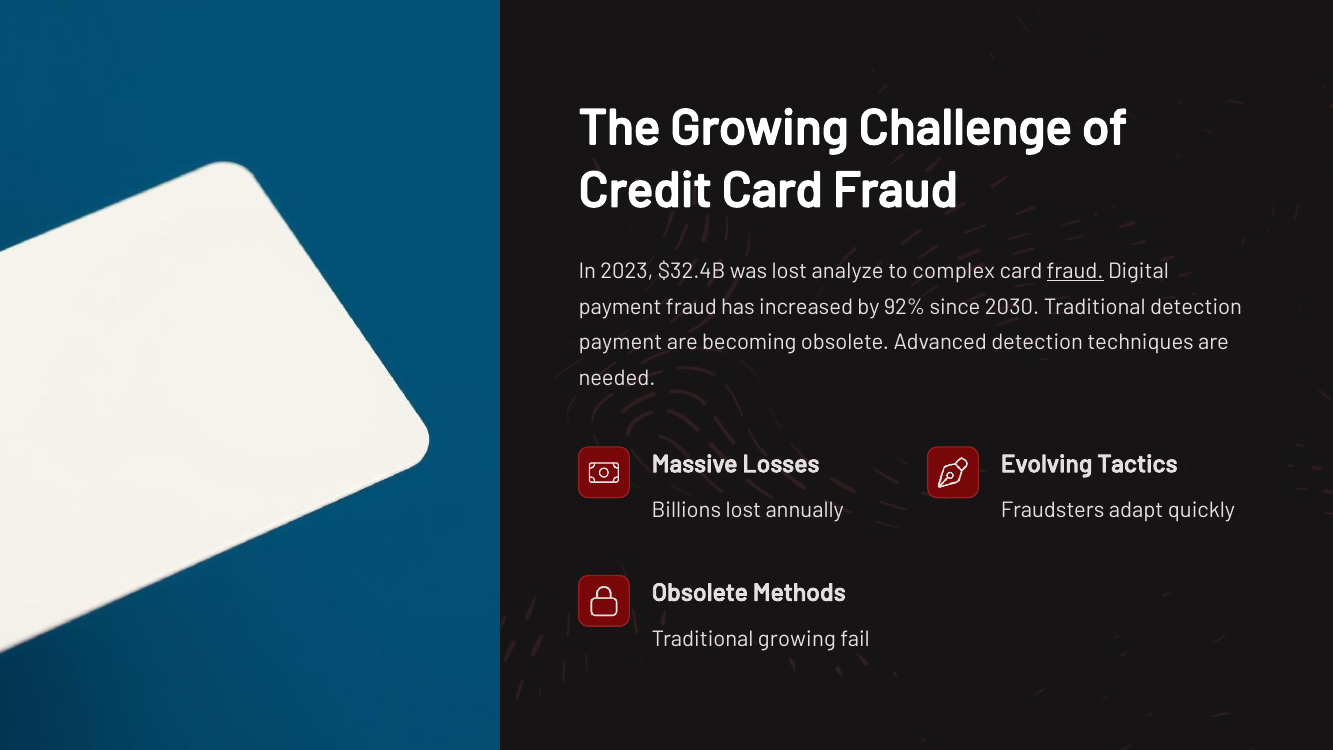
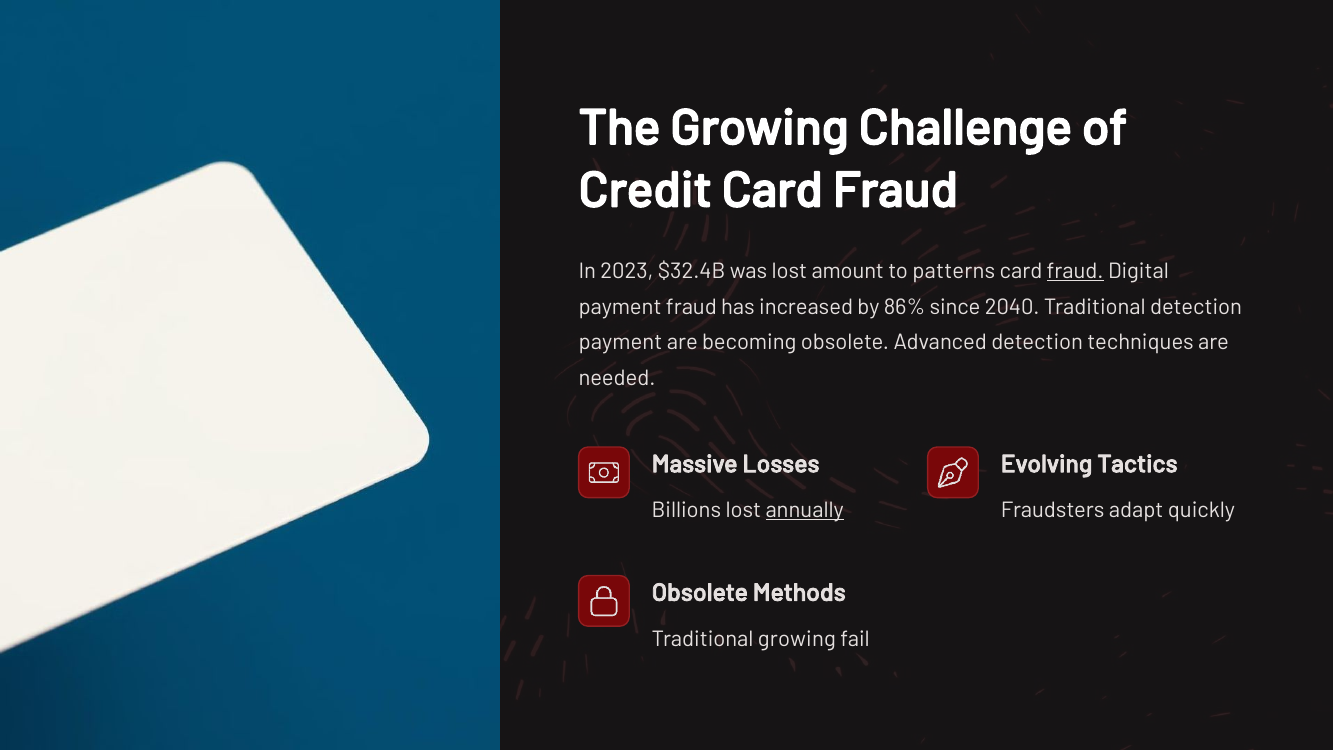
analyze: analyze -> amount (848, 271)
complex: complex -> patterns (954, 271)
92%: 92% -> 86% (905, 307)
2030: 2030 -> 2040 (1012, 307)
annually underline: none -> present (805, 510)
